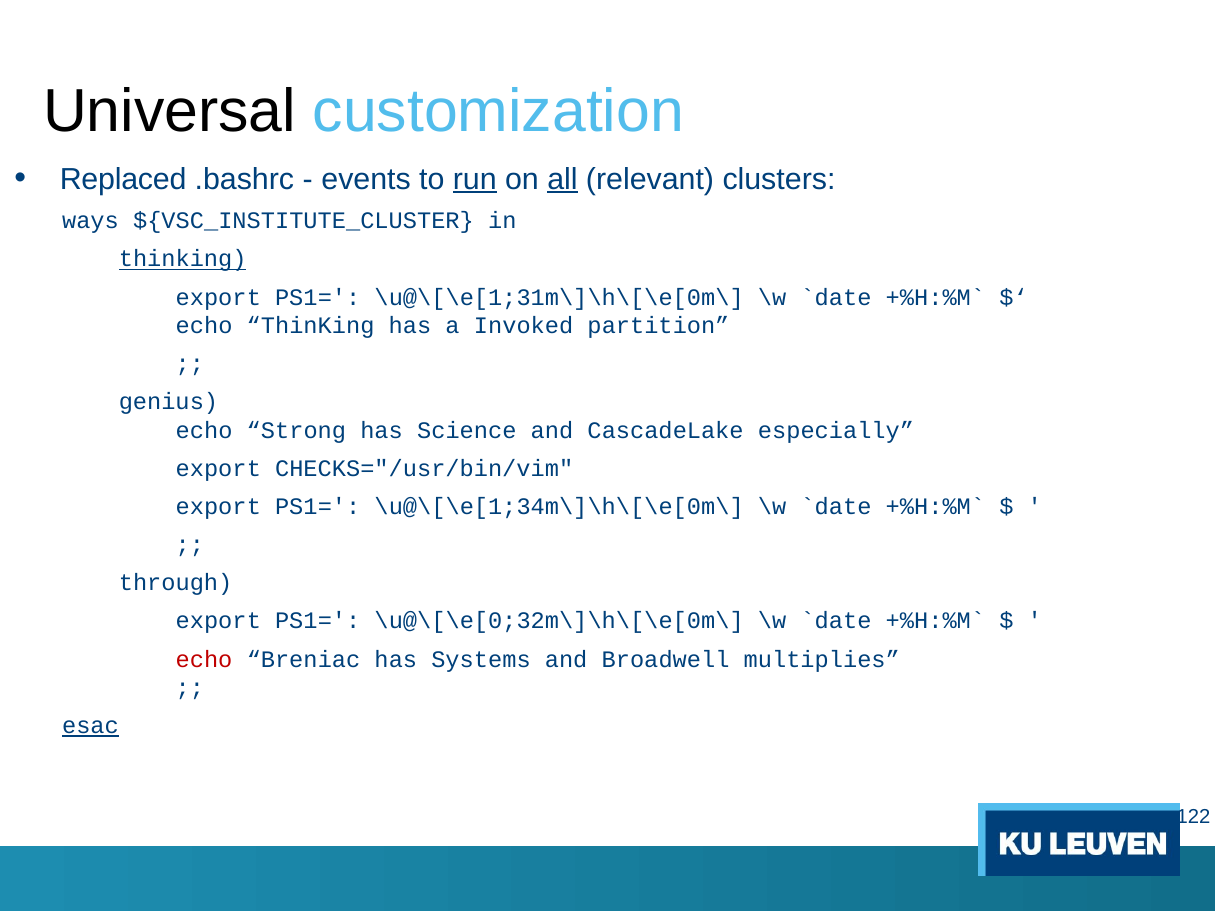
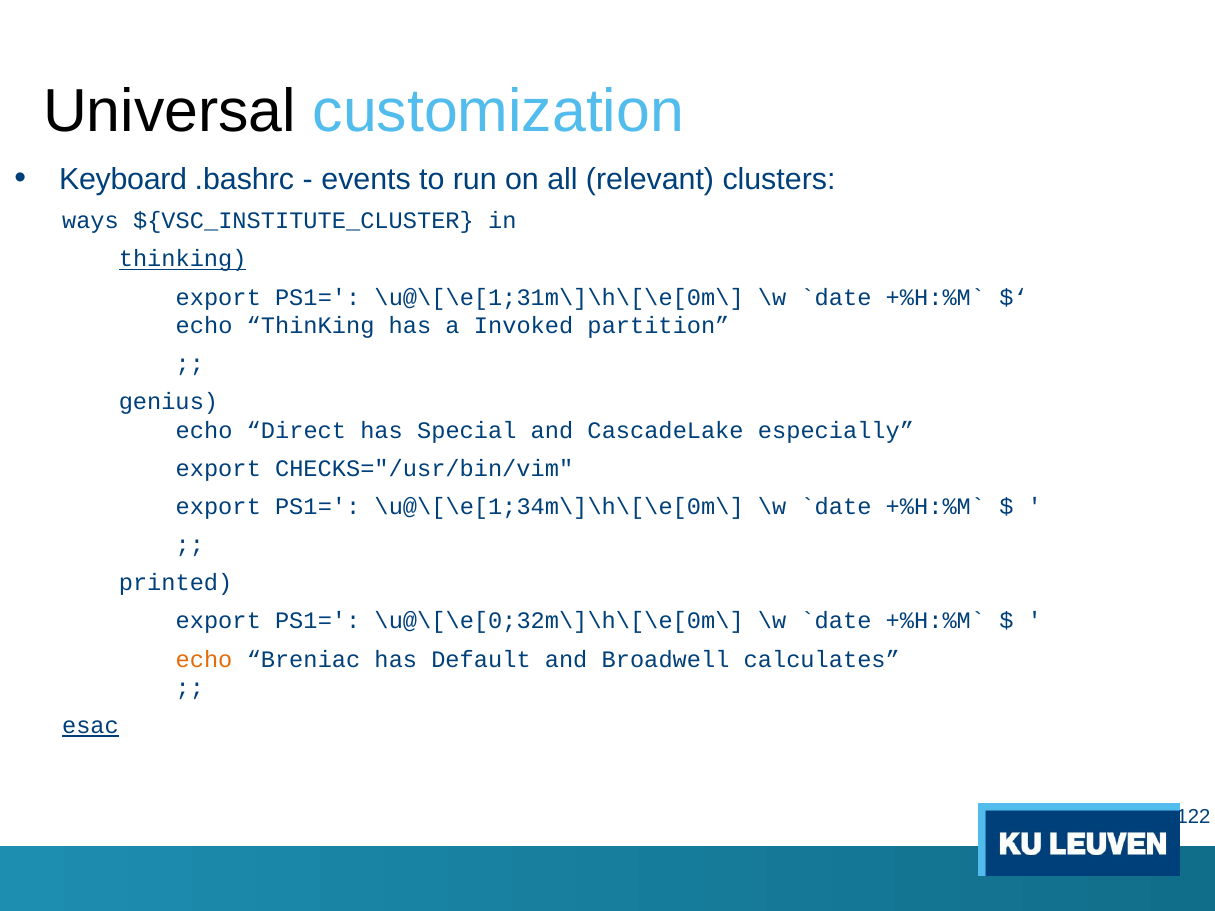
Replaced: Replaced -> Keyboard (123, 179)
run underline: present -> none (475, 179)
all underline: present -> none (562, 179)
Strong: Strong -> Direct (296, 431)
Science: Science -> Special (467, 431)
through: through -> printed (176, 583)
echo colour: red -> orange (204, 660)
Systems: Systems -> Default (481, 660)
multiplies: multiplies -> calculates (822, 660)
